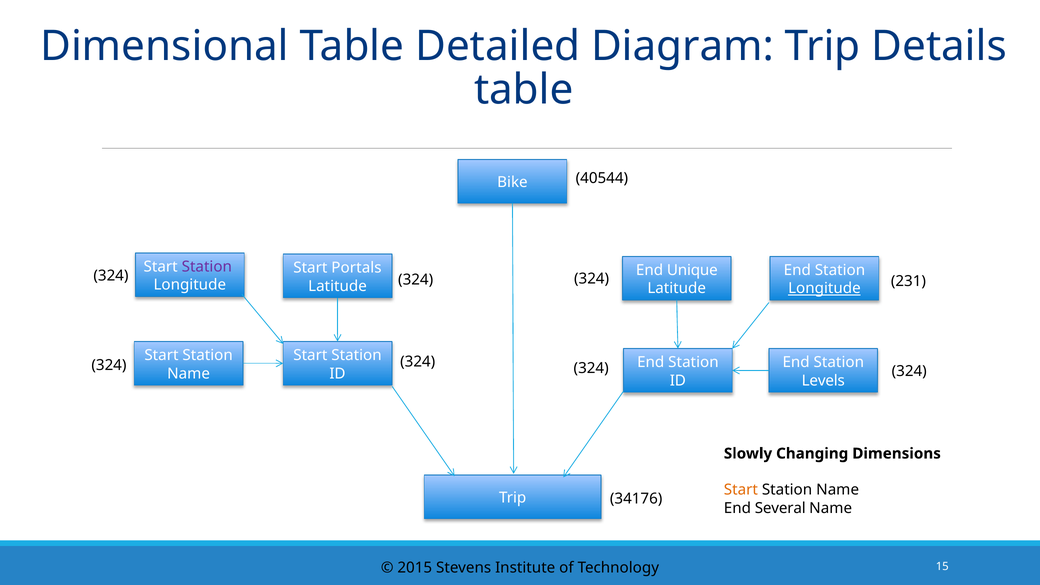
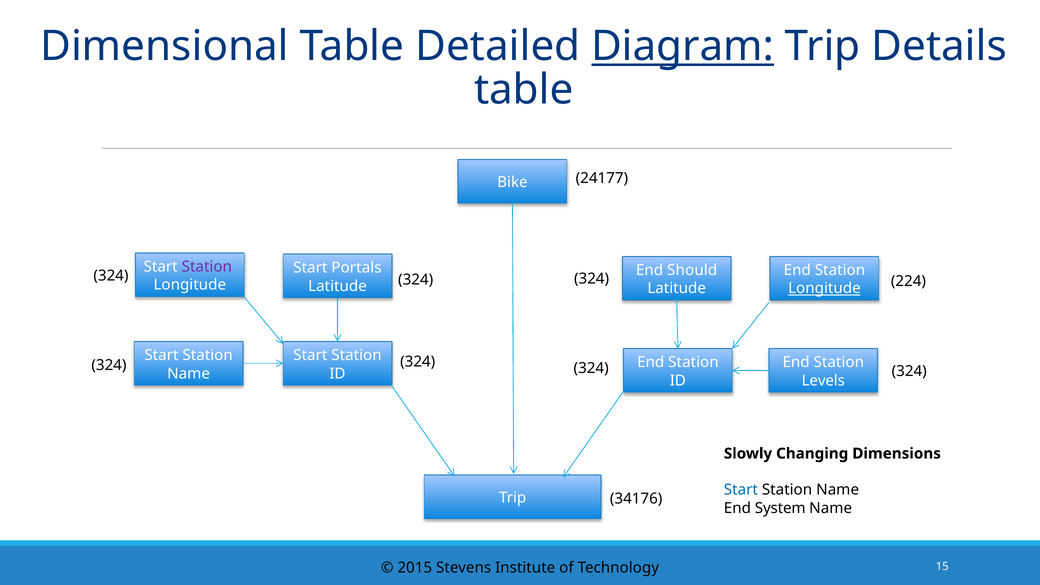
Diagram underline: none -> present (683, 47)
40544: 40544 -> 24177 (602, 178)
Unique: Unique -> Should (692, 270)
231: 231 -> 224 (908, 281)
Start colour: orange -> blue (741, 490)
Several: Several -> System (780, 508)
